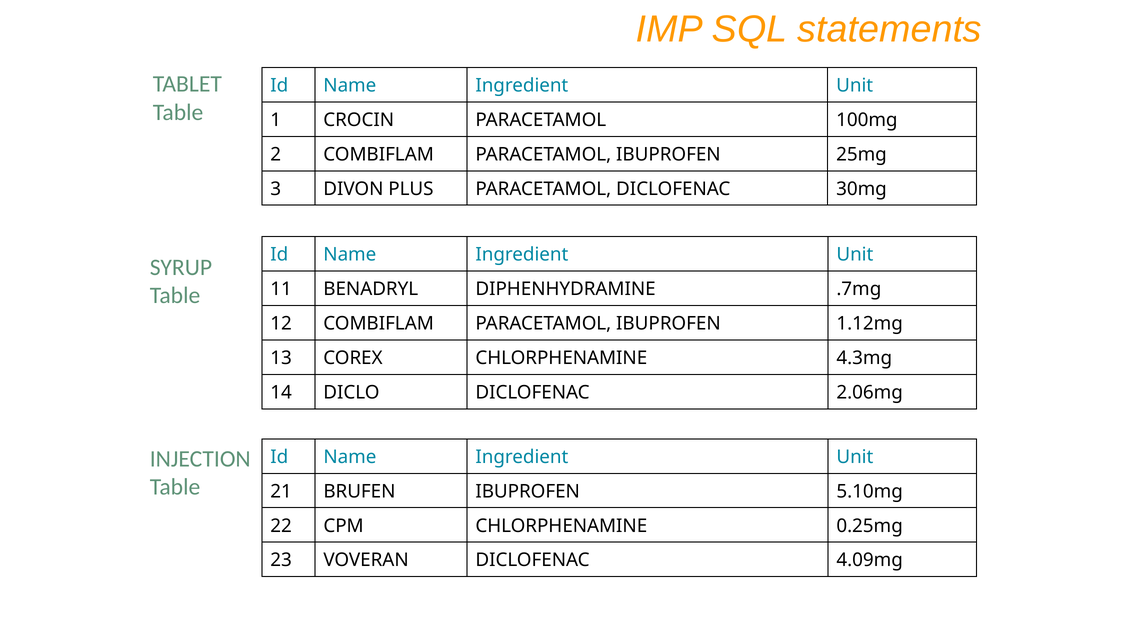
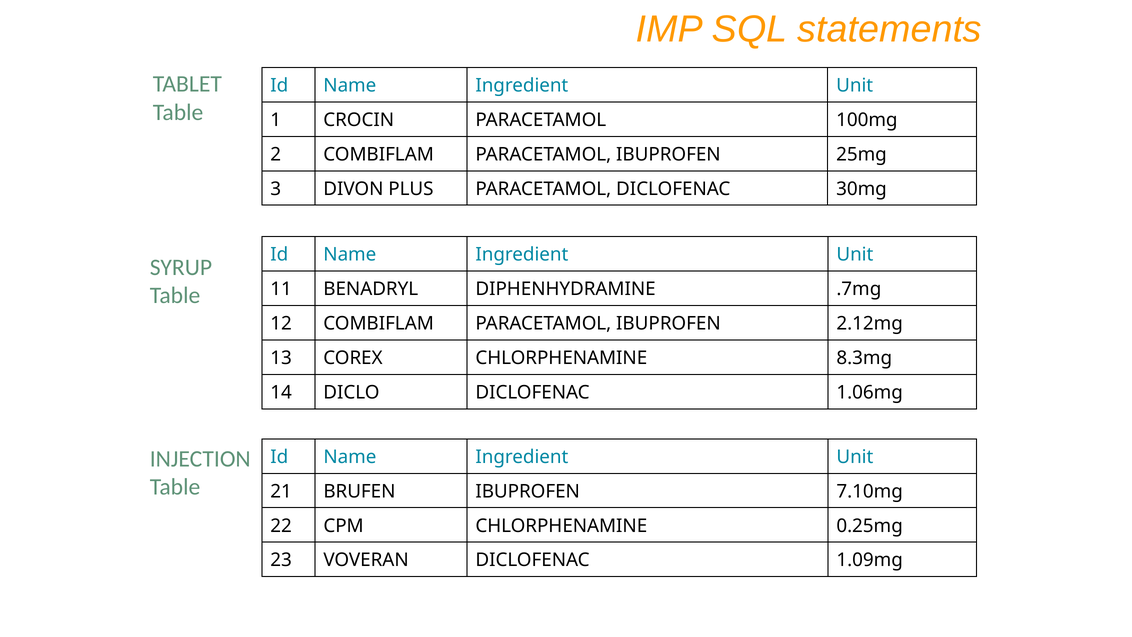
1.12mg: 1.12mg -> 2.12mg (870, 323)
4.3mg: 4.3mg -> 8.3mg (864, 358)
2.06mg: 2.06mg -> 1.06mg (870, 392)
5.10mg: 5.10mg -> 7.10mg (870, 491)
4.09mg: 4.09mg -> 1.09mg (870, 560)
